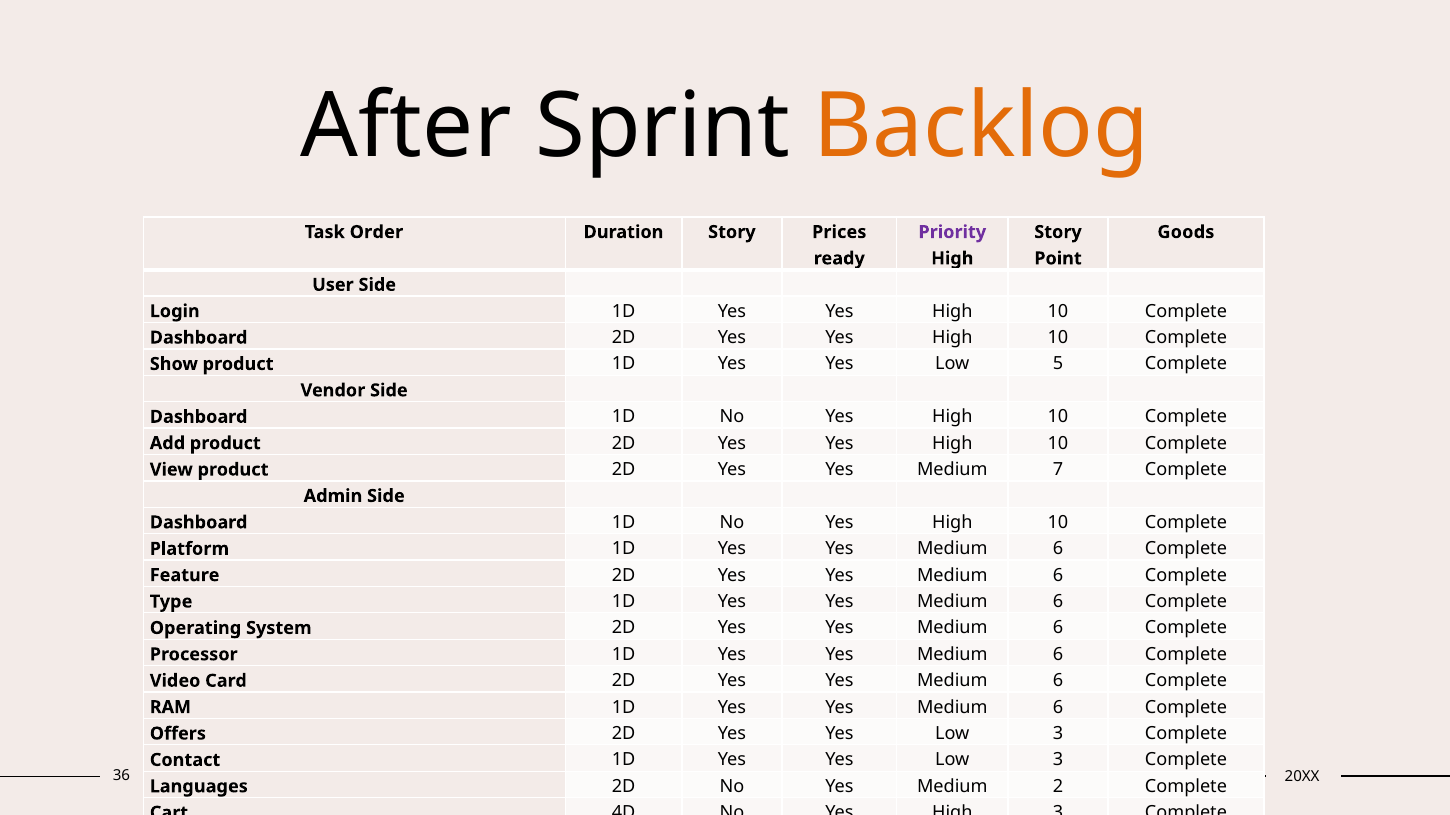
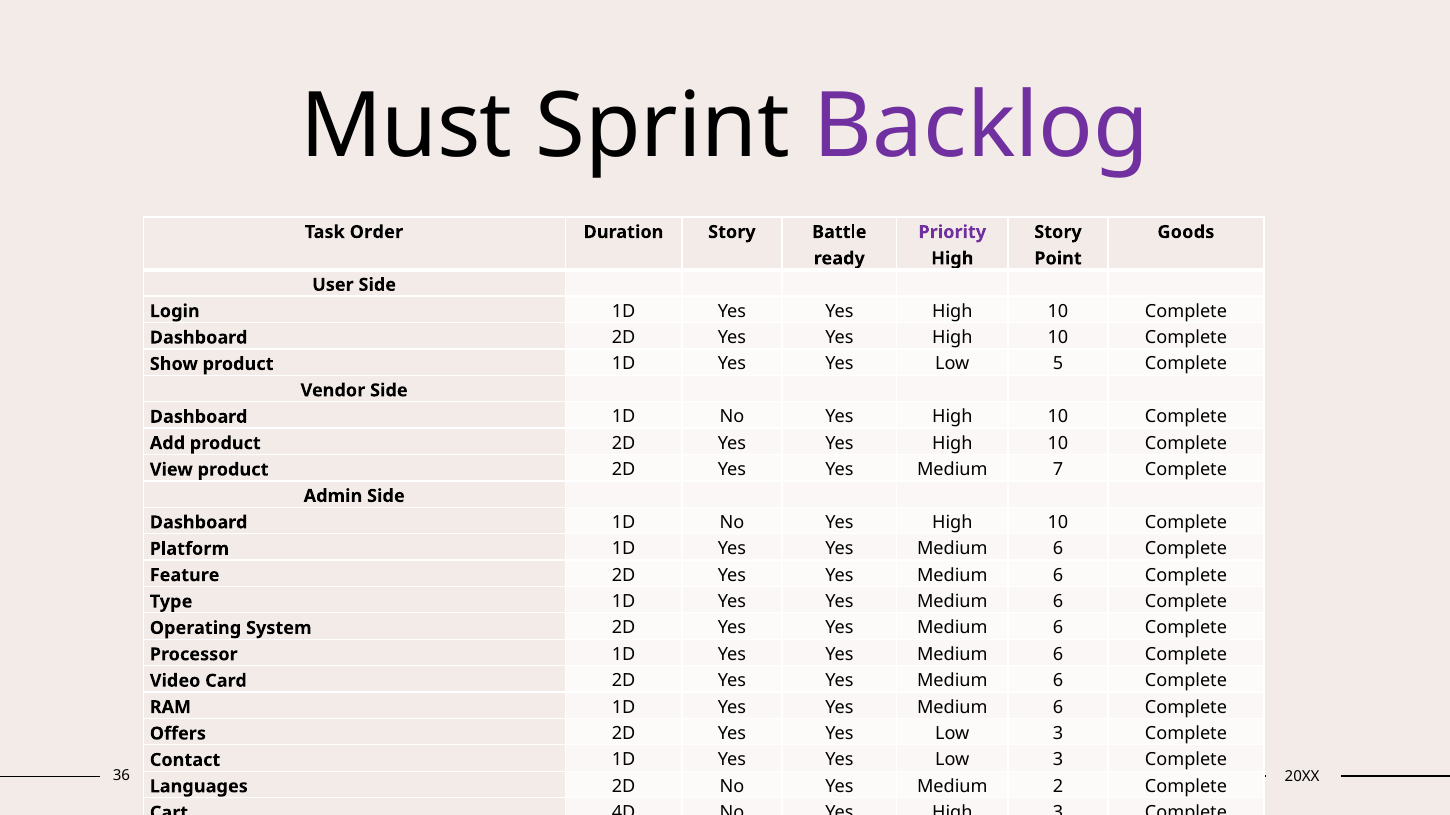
After: After -> Must (407, 127)
Backlog colour: orange -> purple (982, 127)
Prices: Prices -> Battle (839, 232)
